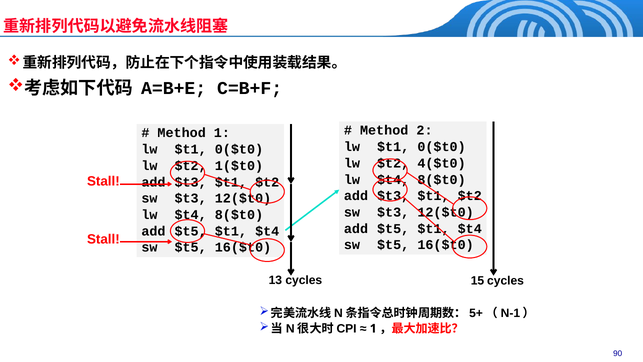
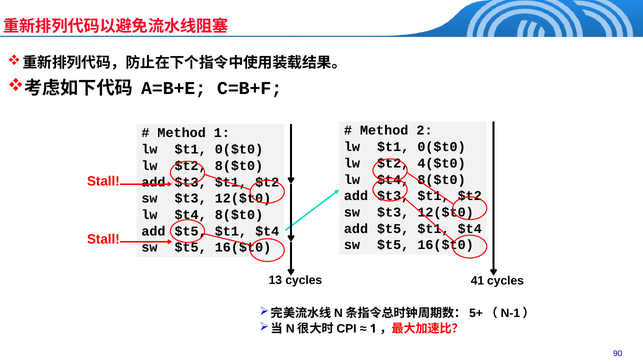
$t2 1($t0: 1($t0 -> 8($t0 (239, 166)
15: 15 -> 41 (477, 280)
